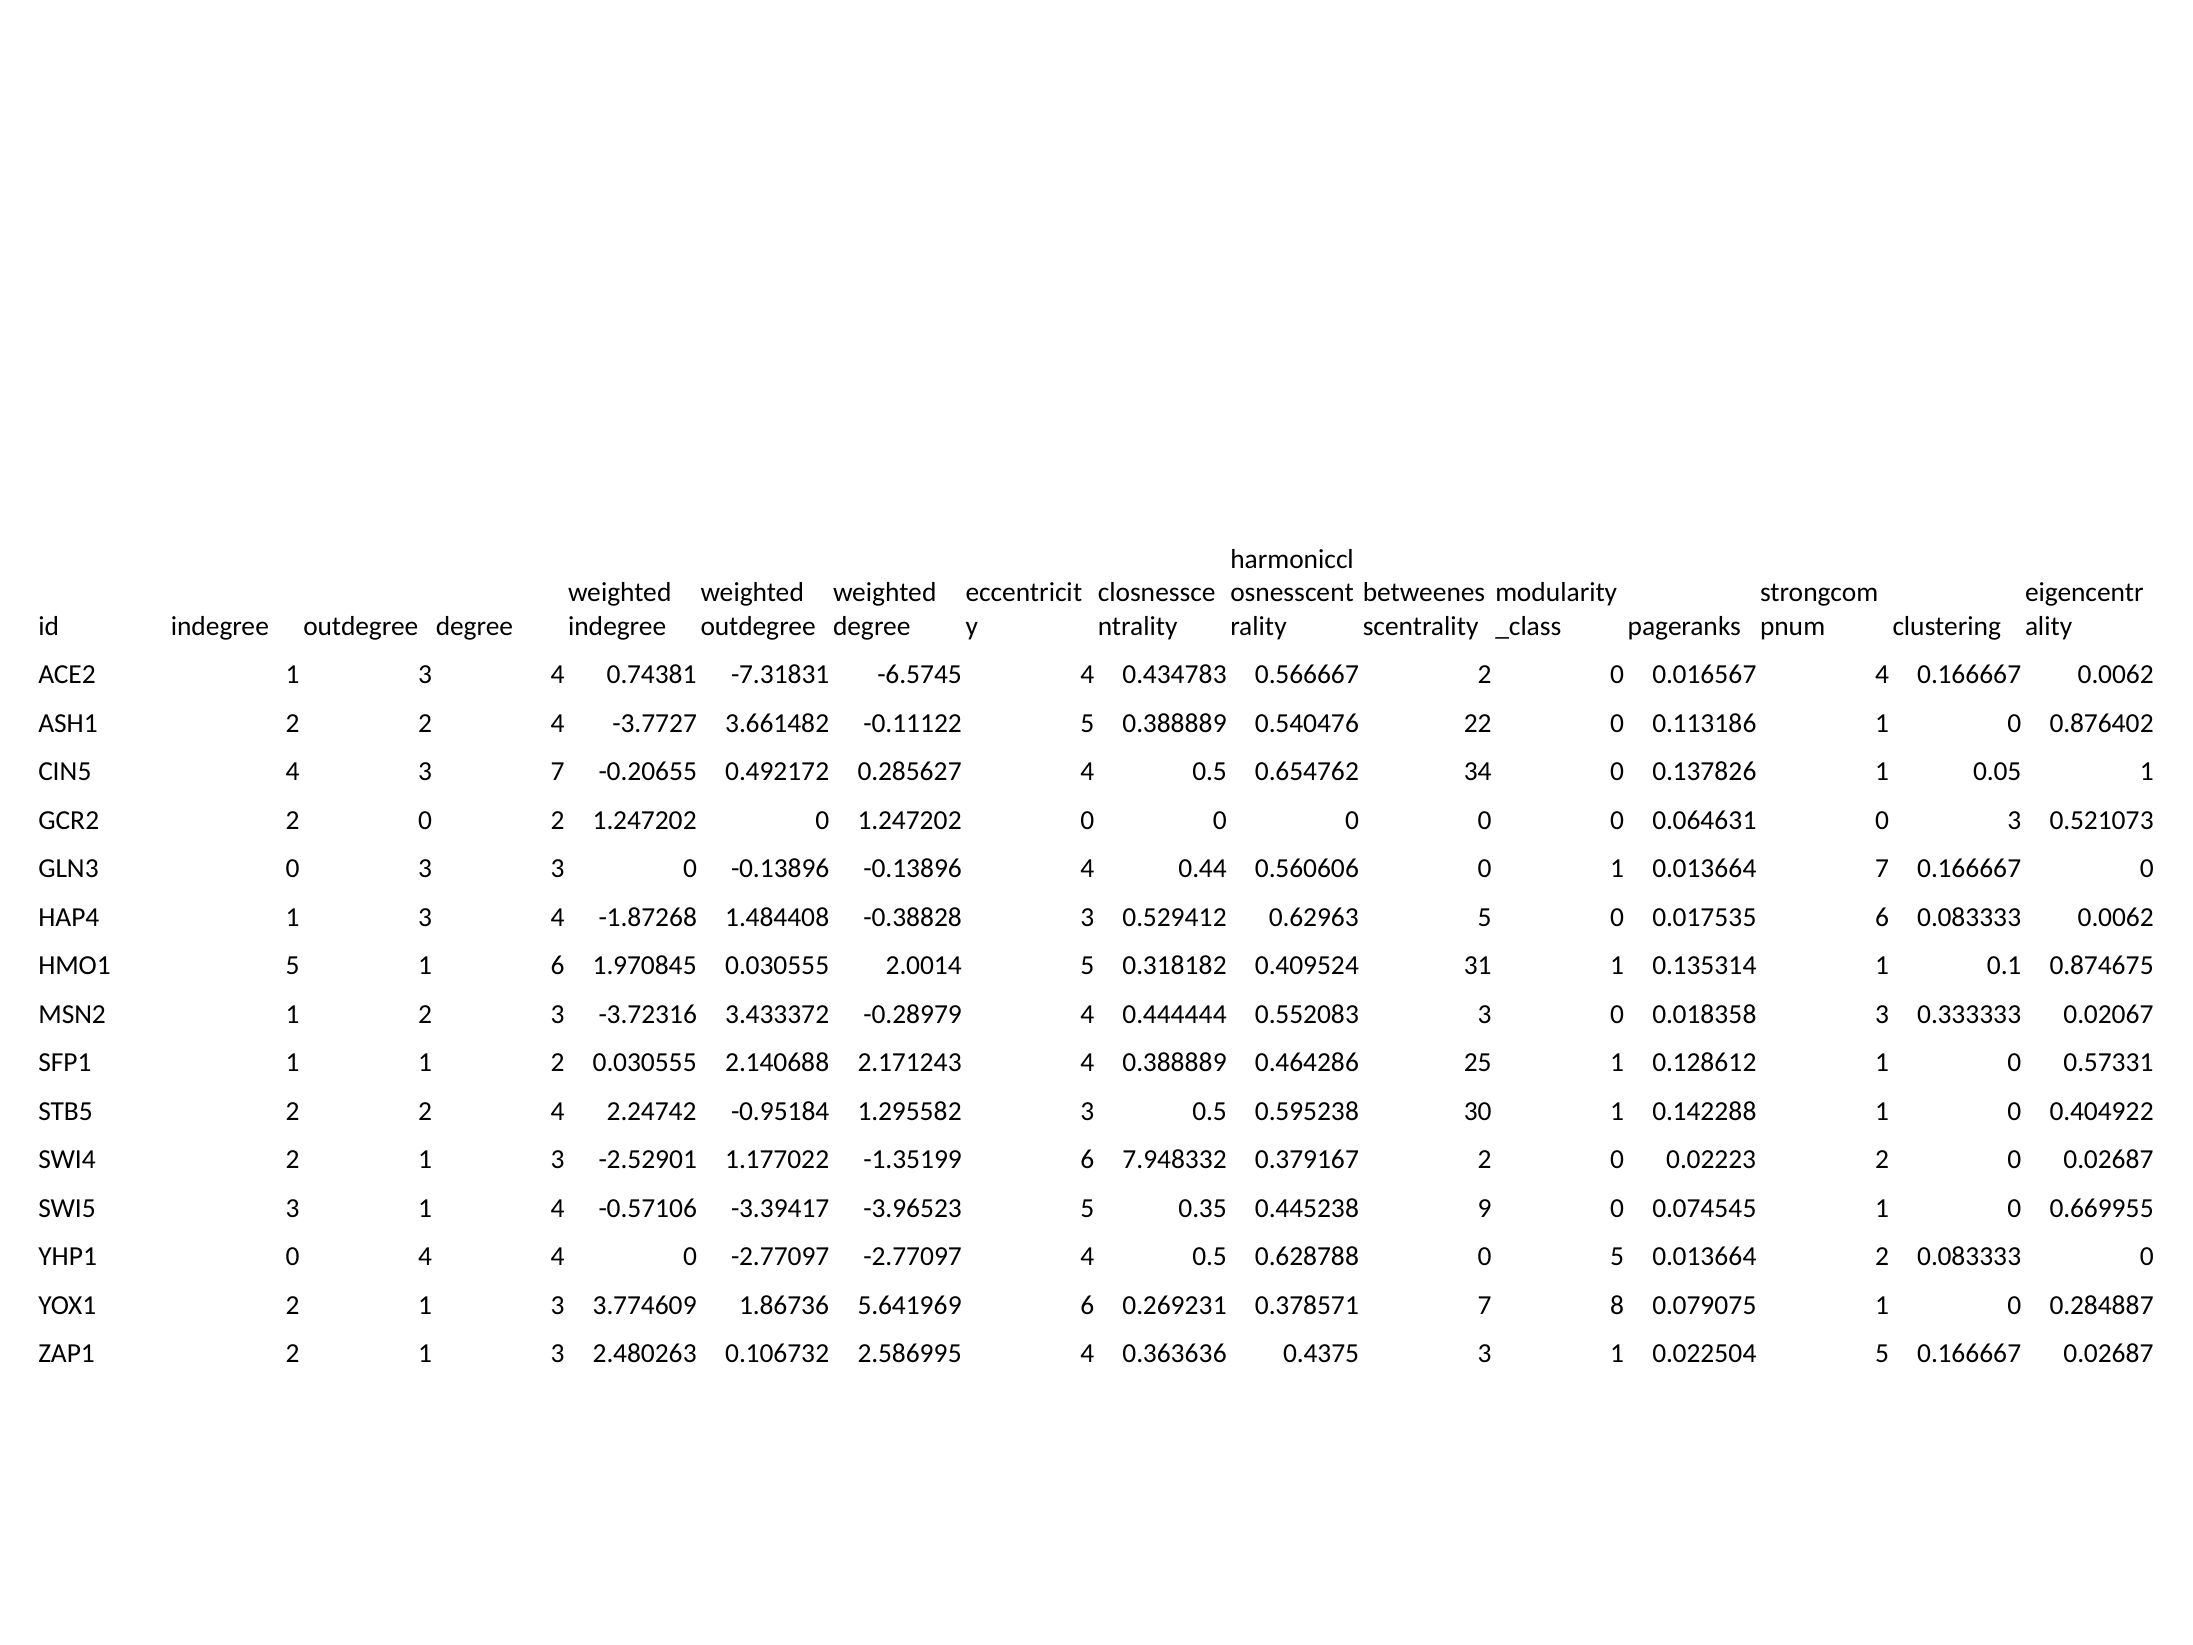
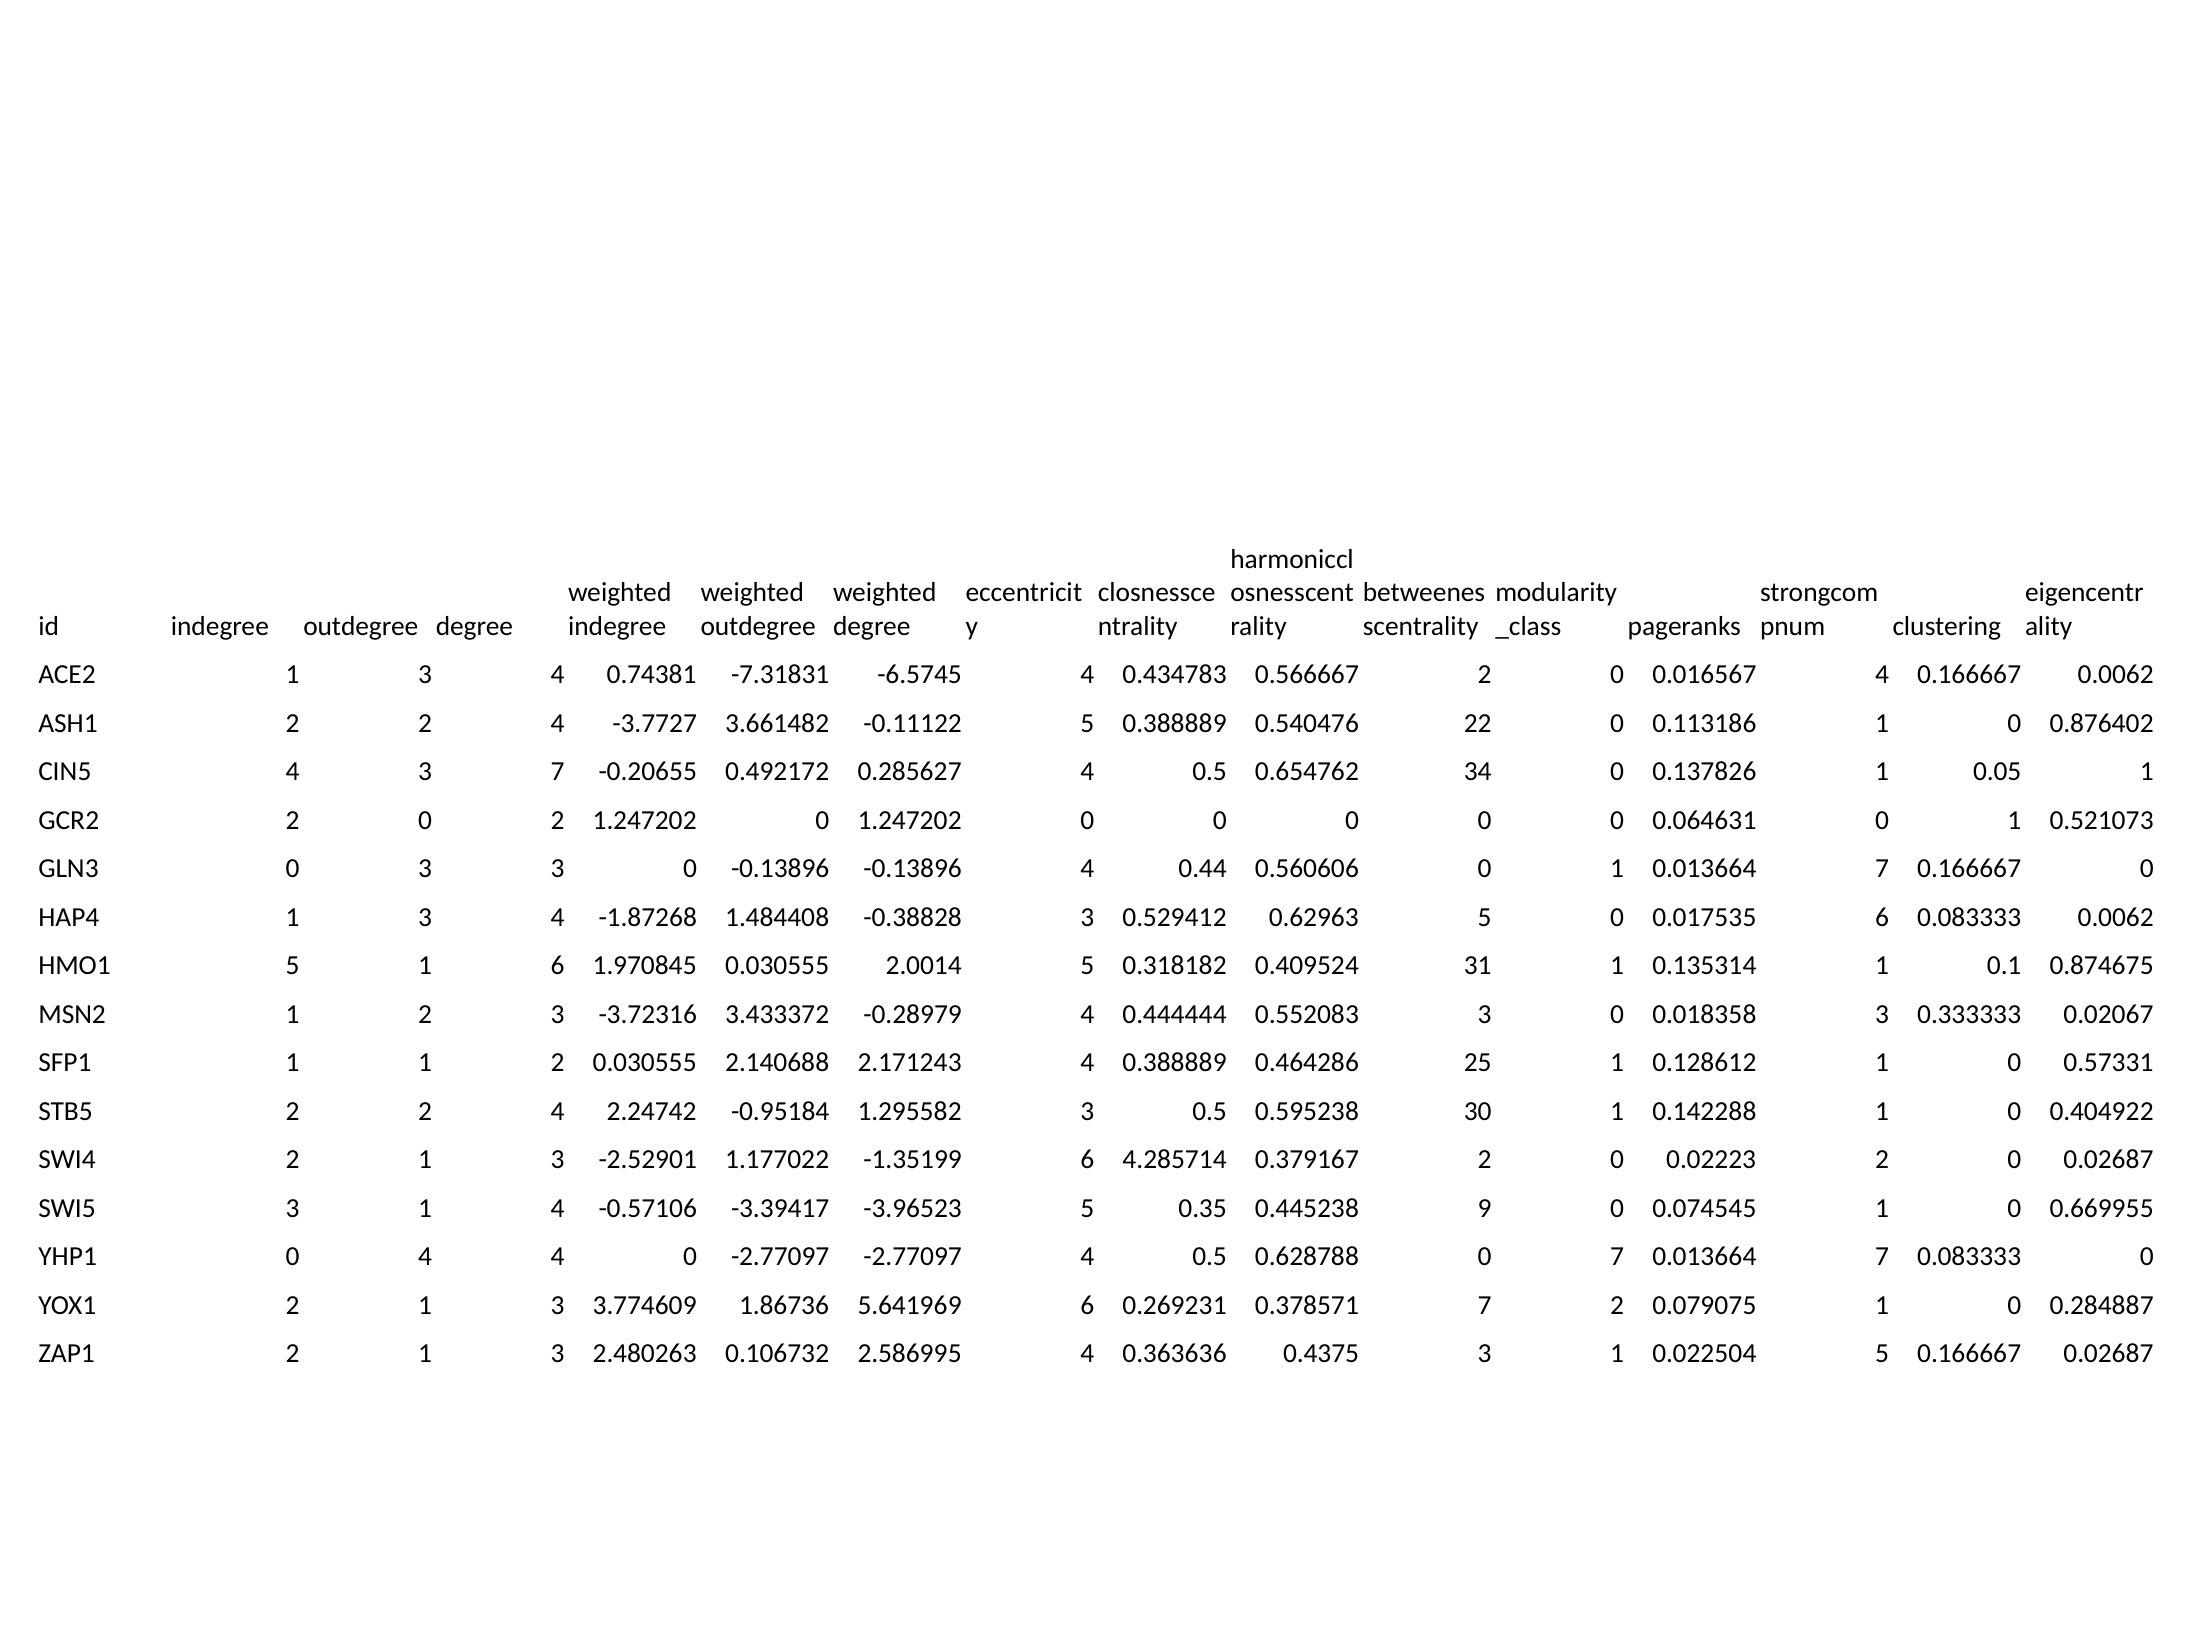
0.064631 0 3: 3 -> 1 (2014, 820)
7.948332: 7.948332 -> 4.285714 (1175, 1160)
0 5: 5 -> 7 (1617, 1257)
2: 2 -> 7 (1882, 1257)
7 8: 8 -> 2 (1617, 1305)
